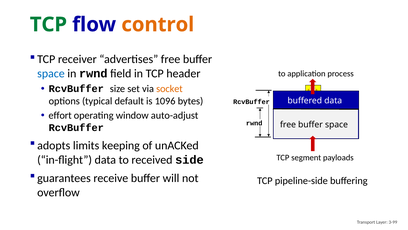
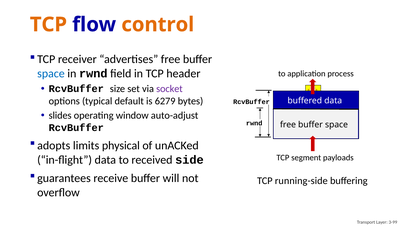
TCP colour: green -> orange (48, 25)
socket colour: orange -> purple (169, 89)
1096: 1096 -> 6279 (165, 101)
effort: effort -> slides (60, 115)
keeping: keeping -> physical (121, 145)
pipeline-side: pipeline-side -> running-side (301, 180)
